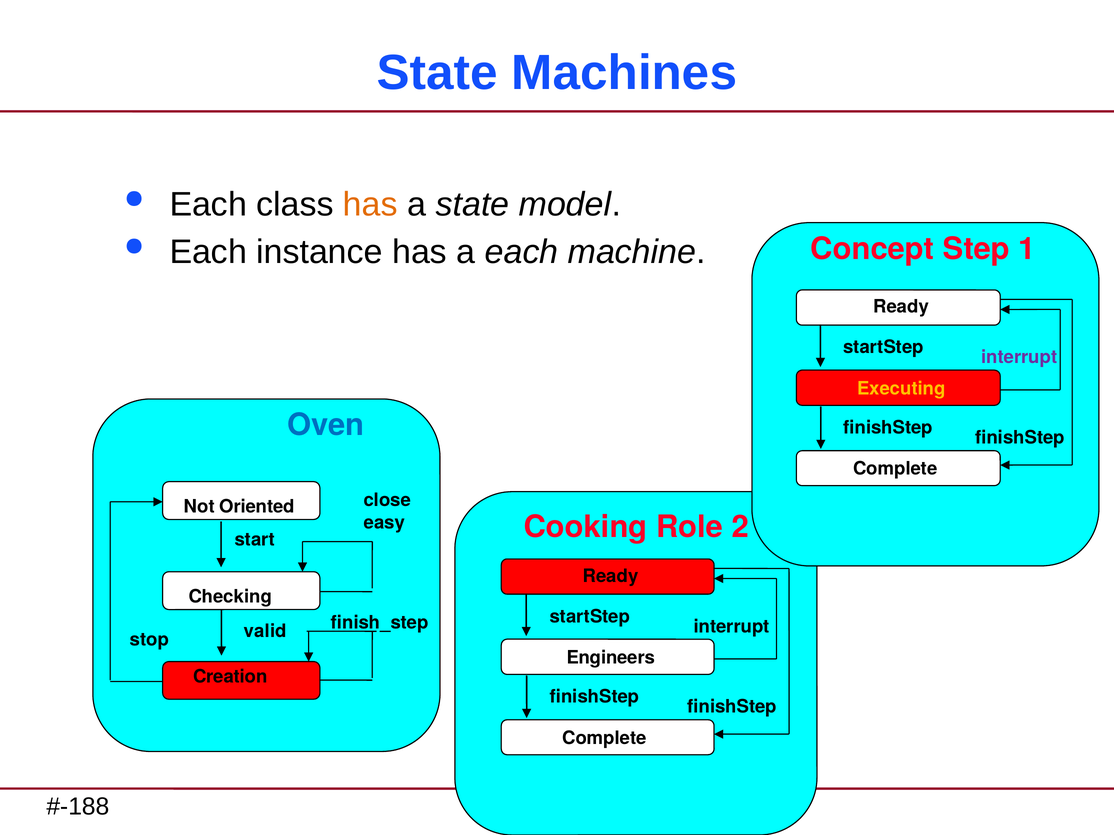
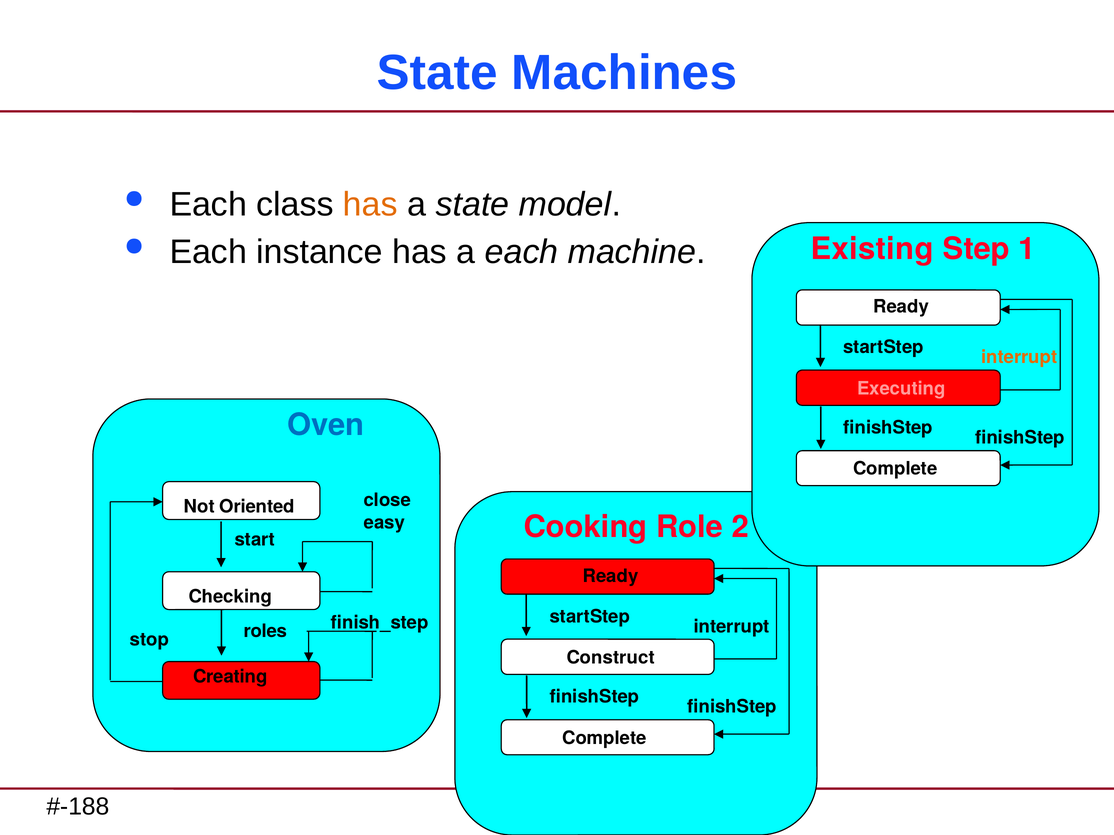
Concept: Concept -> Existing (872, 249)
interrupt colour: purple -> orange (1019, 358)
Executing colour: yellow -> pink (901, 389)
valid: valid -> roles (265, 631)
Engineers: Engineers -> Construct (611, 658)
Creation: Creation -> Creating (230, 677)
